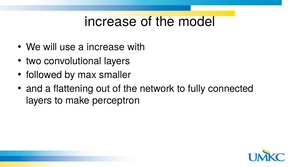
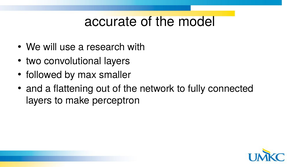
increase: increase -> accurate (111, 21)
a increase: increase -> research (106, 47)
